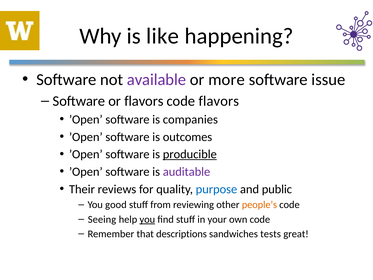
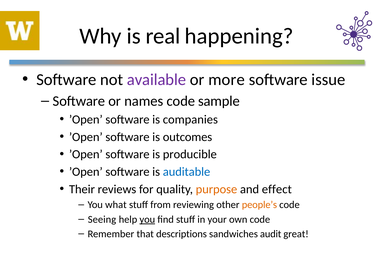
like: like -> real (163, 36)
or flavors: flavors -> names (144, 101)
code flavors: flavors -> sample (219, 101)
producible underline: present -> none (190, 154)
auditable colour: purple -> blue (187, 172)
purpose colour: blue -> orange (216, 189)
public: public -> effect (277, 189)
good: good -> what (116, 205)
tests: tests -> audit (271, 234)
